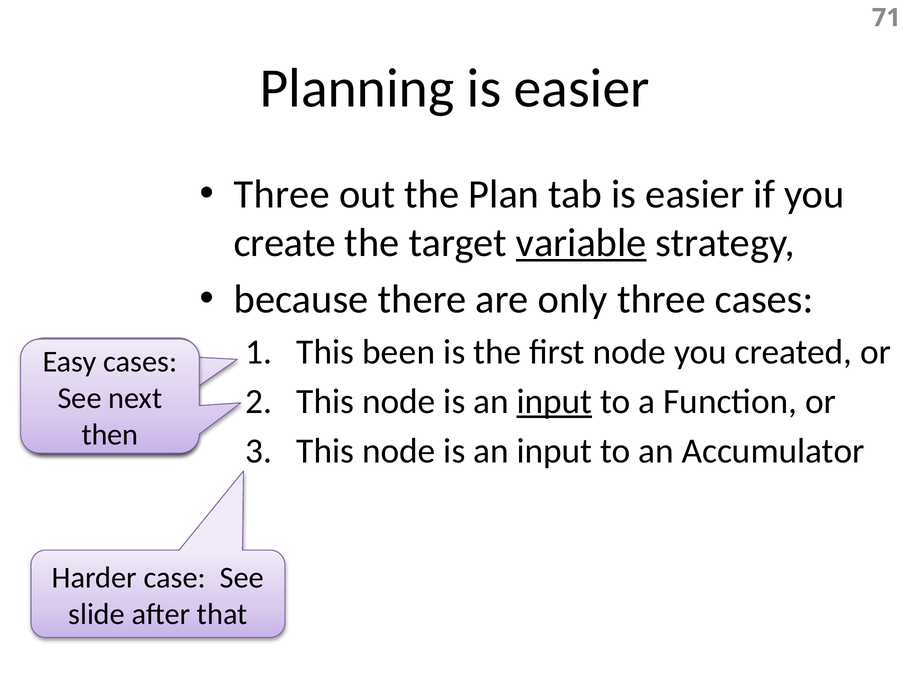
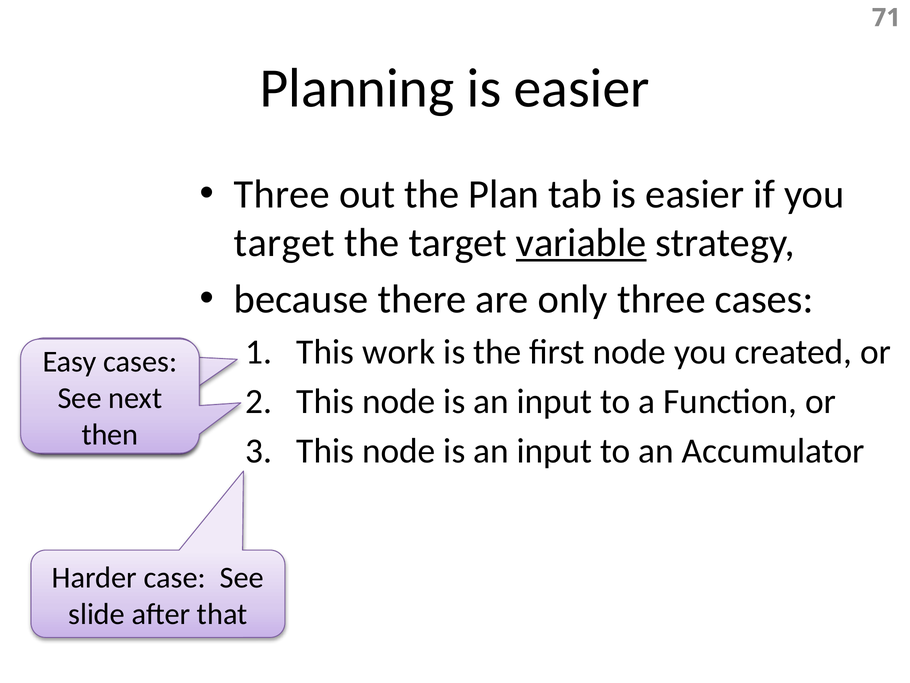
create: create -> target (284, 243)
been: been -> work (399, 352)
input underline: present -> none (554, 401)
